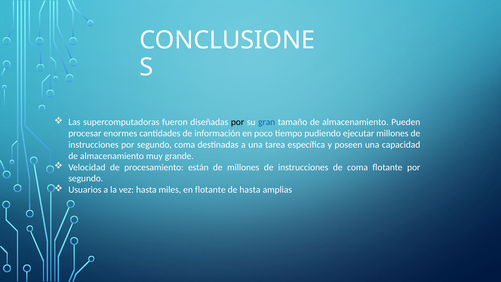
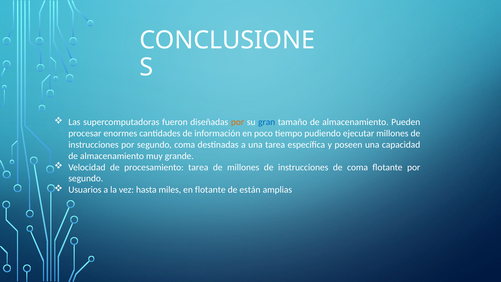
por colour: black -> orange (238, 122)
procesamiento están: están -> tarea (198, 167)
de hasta: hasta -> están (250, 190)
